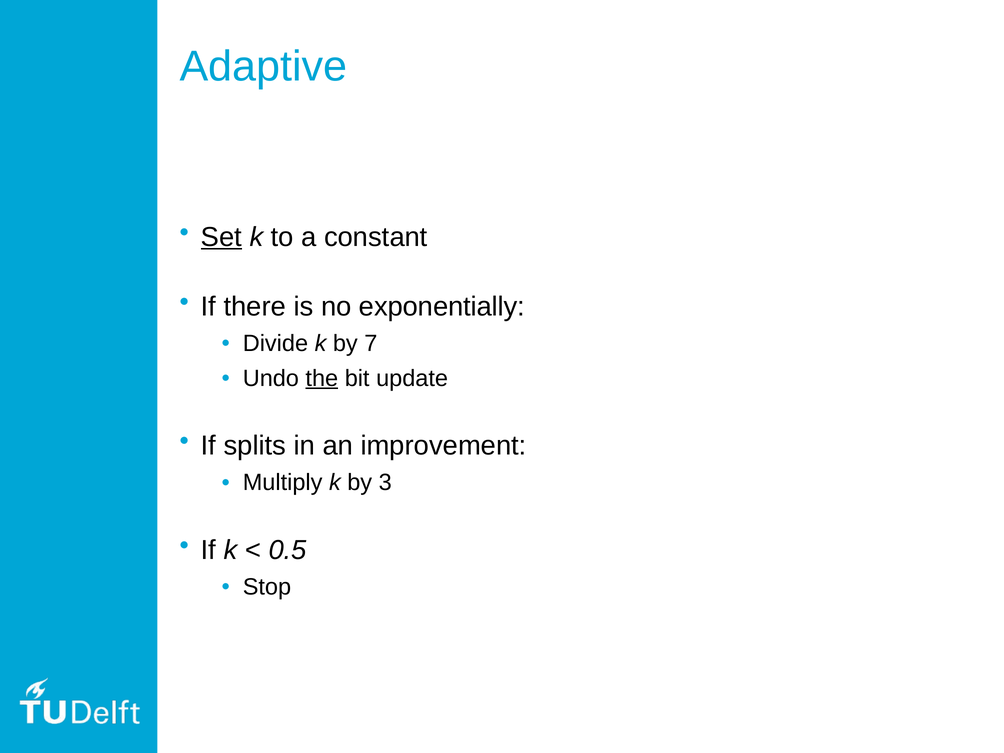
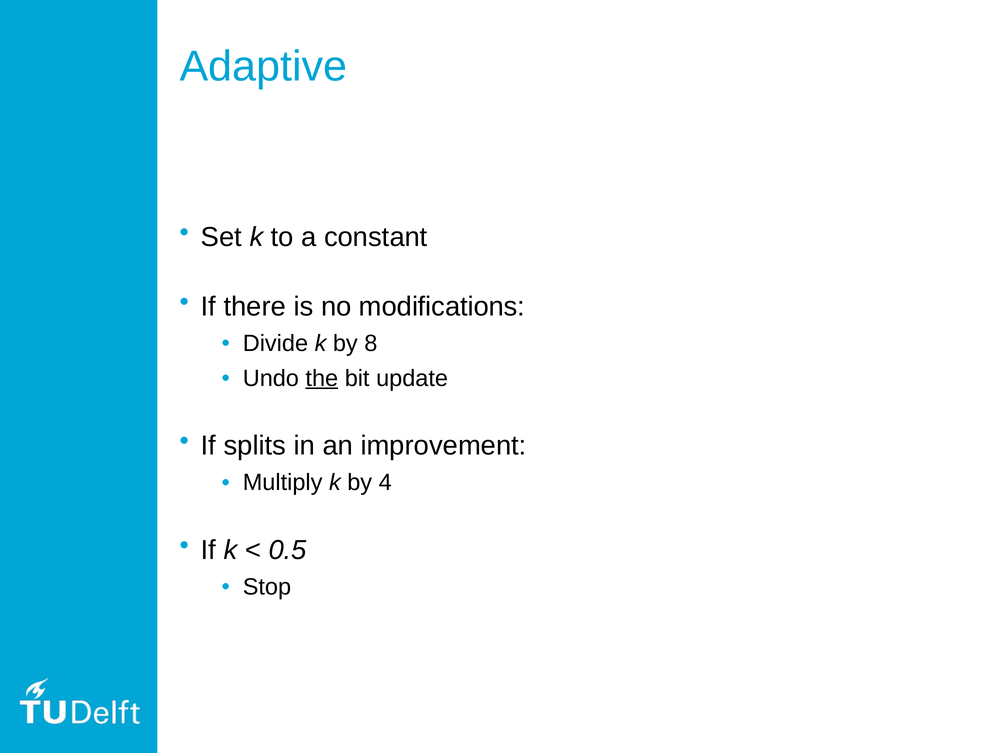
Set underline: present -> none (221, 237)
exponentially: exponentially -> modifications (442, 307)
7: 7 -> 8 (371, 343)
3: 3 -> 4 (385, 483)
